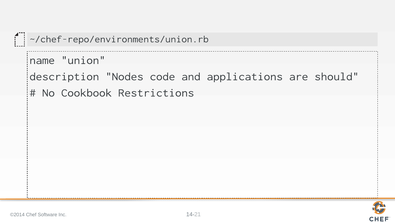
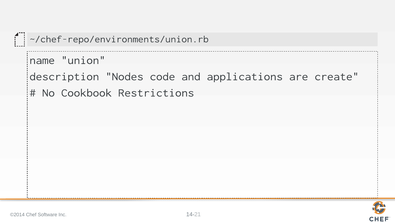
should: should -> create (337, 77)
